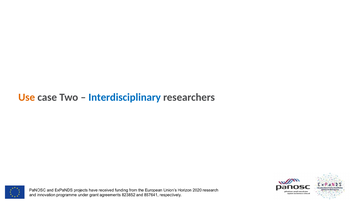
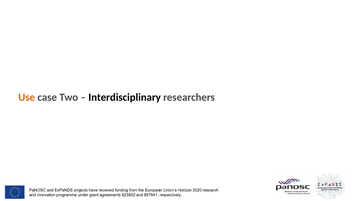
Interdisciplinary colour: blue -> black (125, 97)
